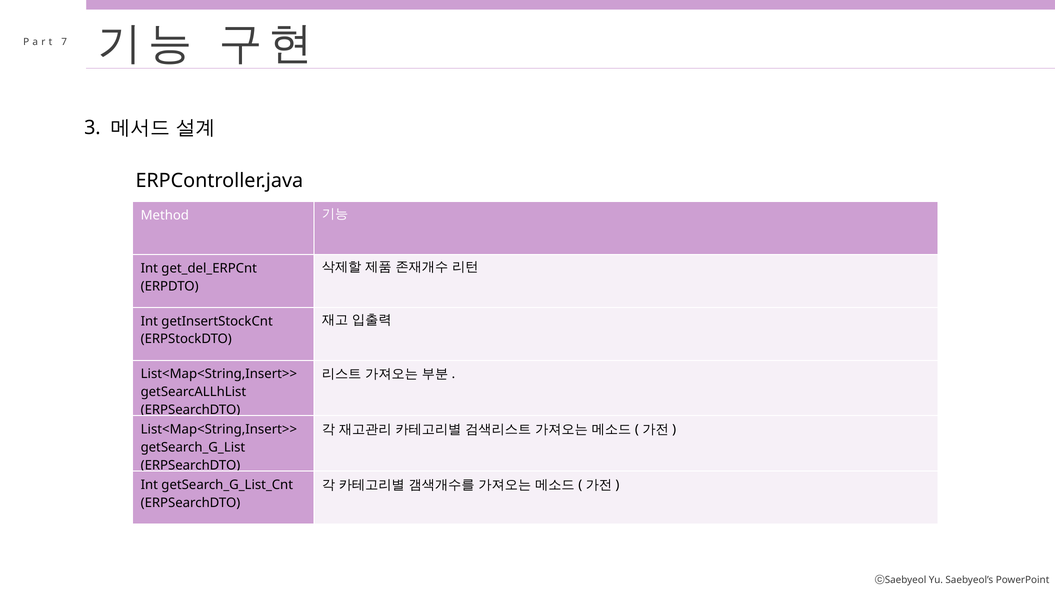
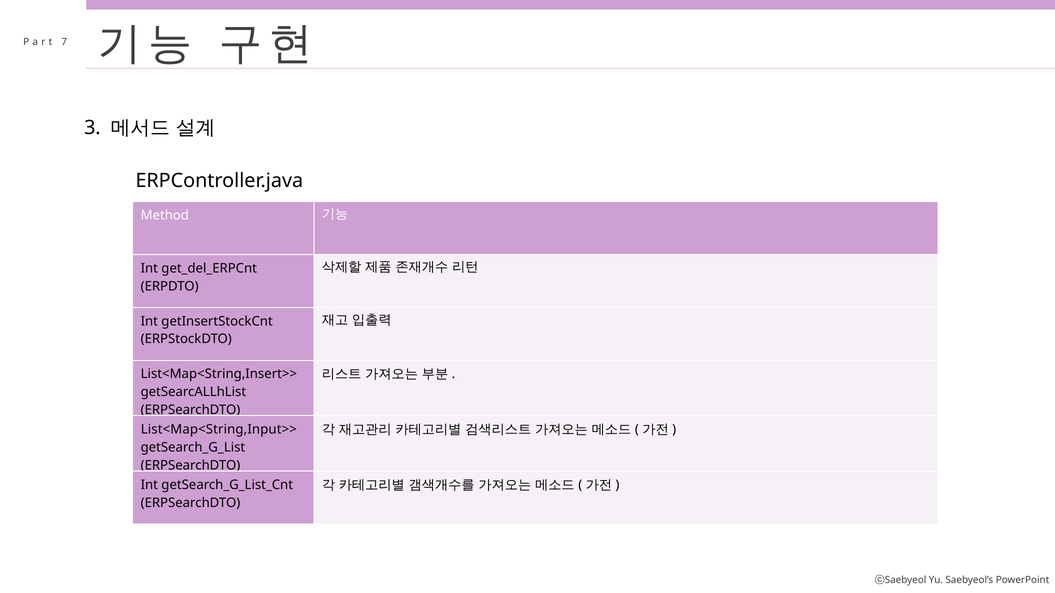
List<Map<String,Insert>>: List<Map<String,Insert>> -> List<Map<String,Input>> (219, 430)
